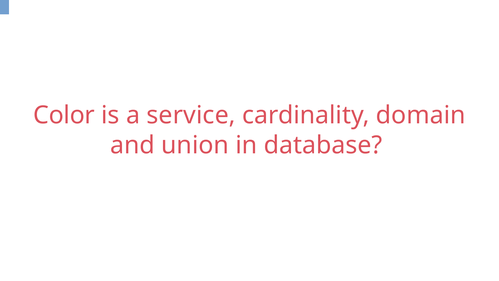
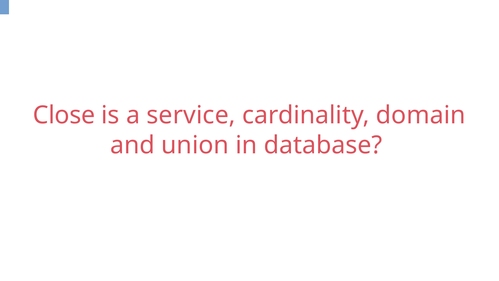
Color: Color -> Close (64, 115)
